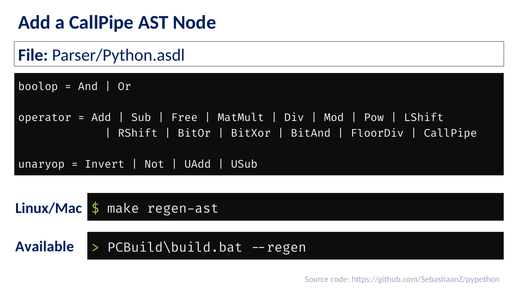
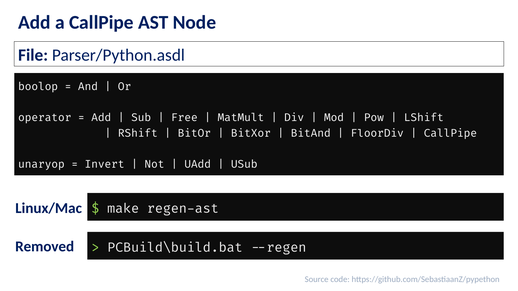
Available: Available -> Removed (45, 247)
